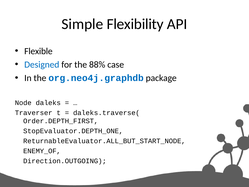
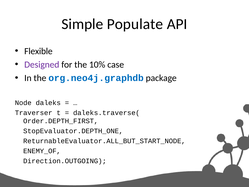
Flexibility: Flexibility -> Populate (135, 24)
Designed colour: blue -> purple (42, 65)
88%: 88% -> 10% (97, 65)
